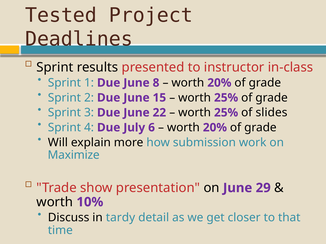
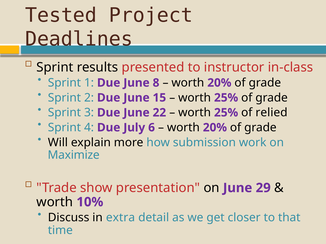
slides: slides -> relied (272, 113)
tardy: tardy -> extra (120, 218)
